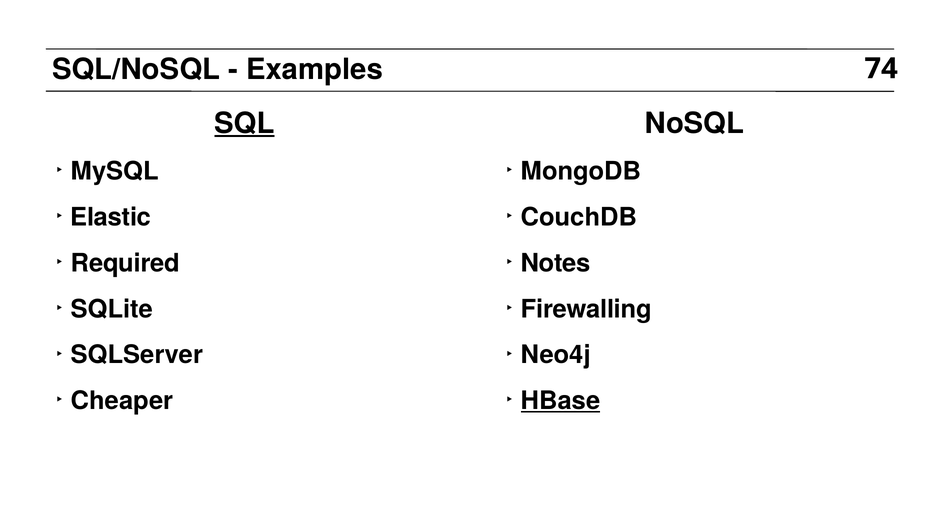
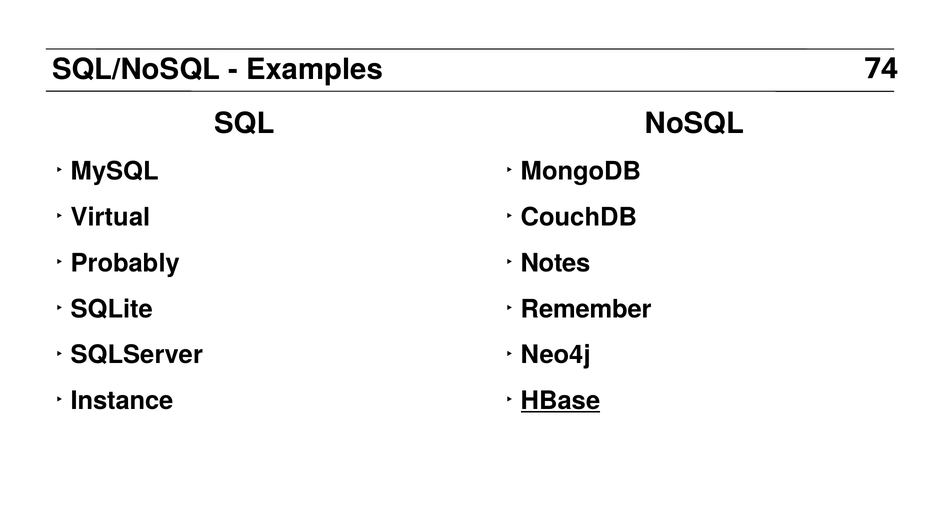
SQL underline: present -> none (244, 123)
Elastic: Elastic -> Virtual (111, 217)
Required: Required -> Probably (125, 263)
Firewalling: Firewalling -> Remember (586, 309)
Cheaper: Cheaper -> Instance (122, 401)
